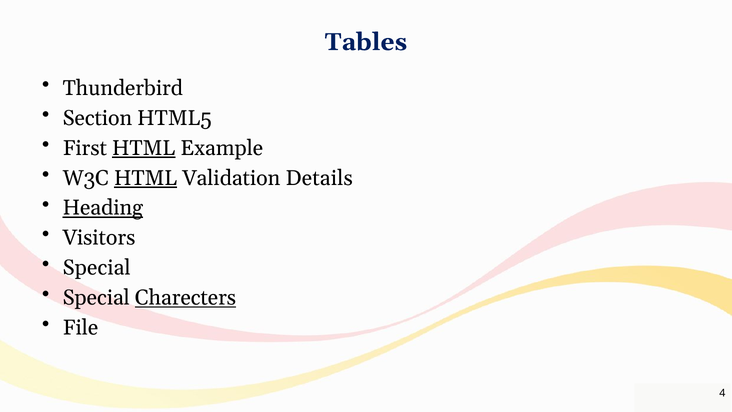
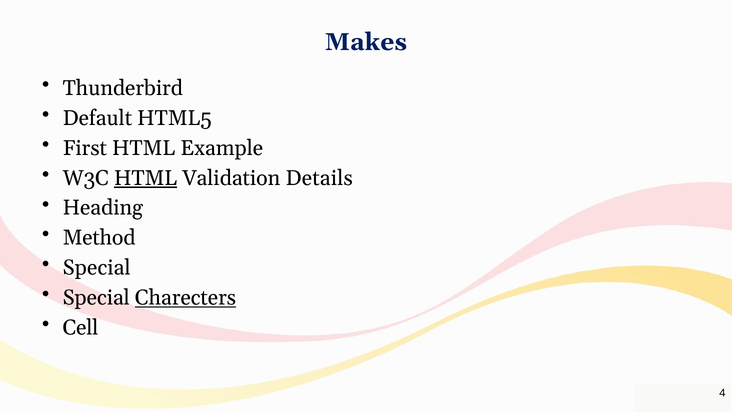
Tables: Tables -> Makes (366, 42)
Section: Section -> Default (97, 118)
HTML underline: present -> none (144, 148)
Heading underline: present -> none (103, 208)
Visitors: Visitors -> Method (99, 238)
File: File -> Cell (81, 327)
